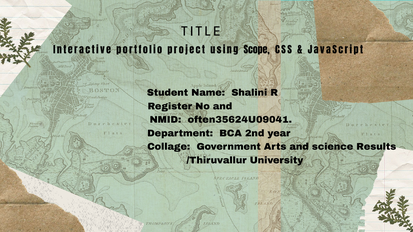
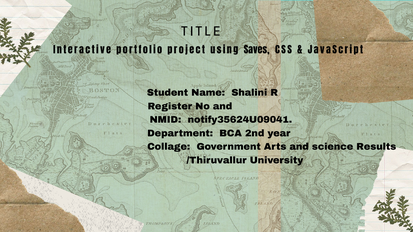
Scope: Scope -> Saves (257, 50)
often35624U09041: often35624U09041 -> notify35624U09041 (240, 120)
